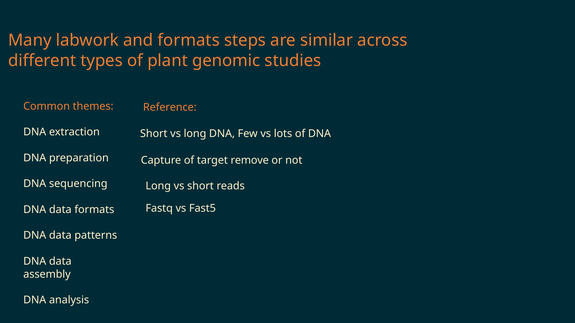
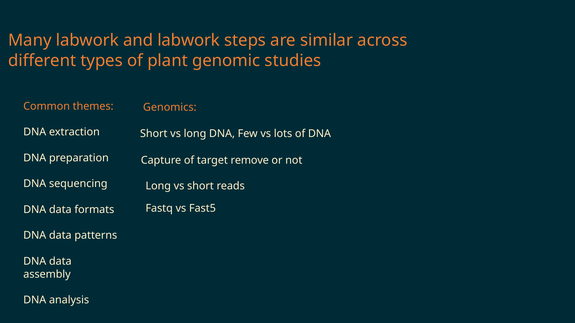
and formats: formats -> labwork (189, 41)
Reference: Reference -> Genomics (170, 107)
